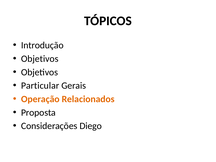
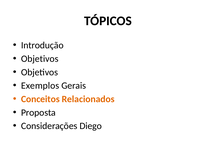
Particular: Particular -> Exemplos (40, 86)
Operação: Operação -> Conceitos (40, 99)
